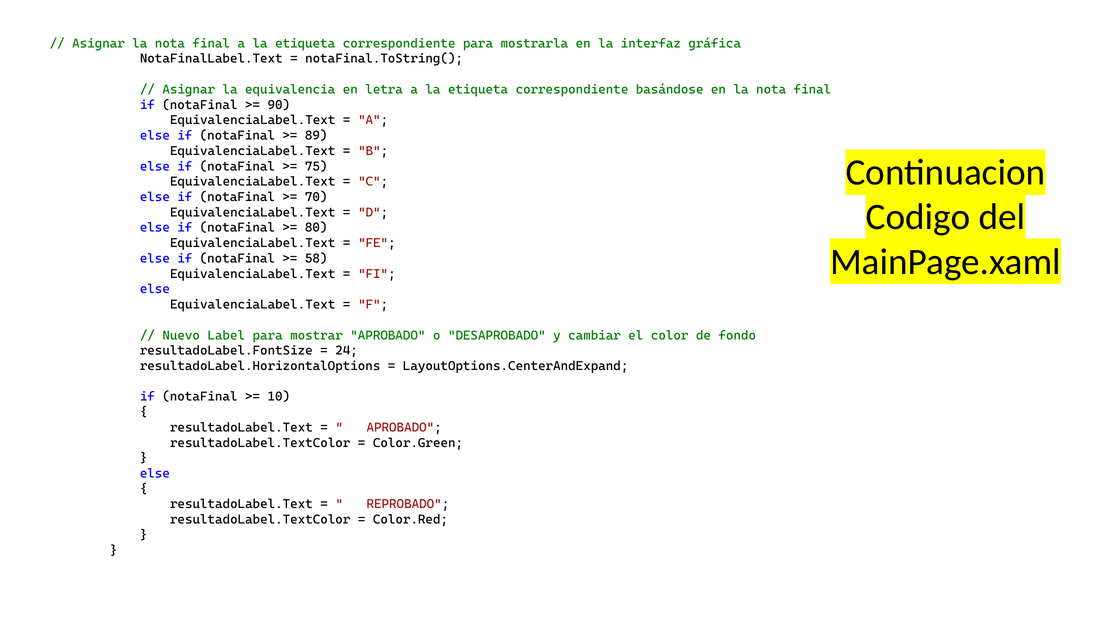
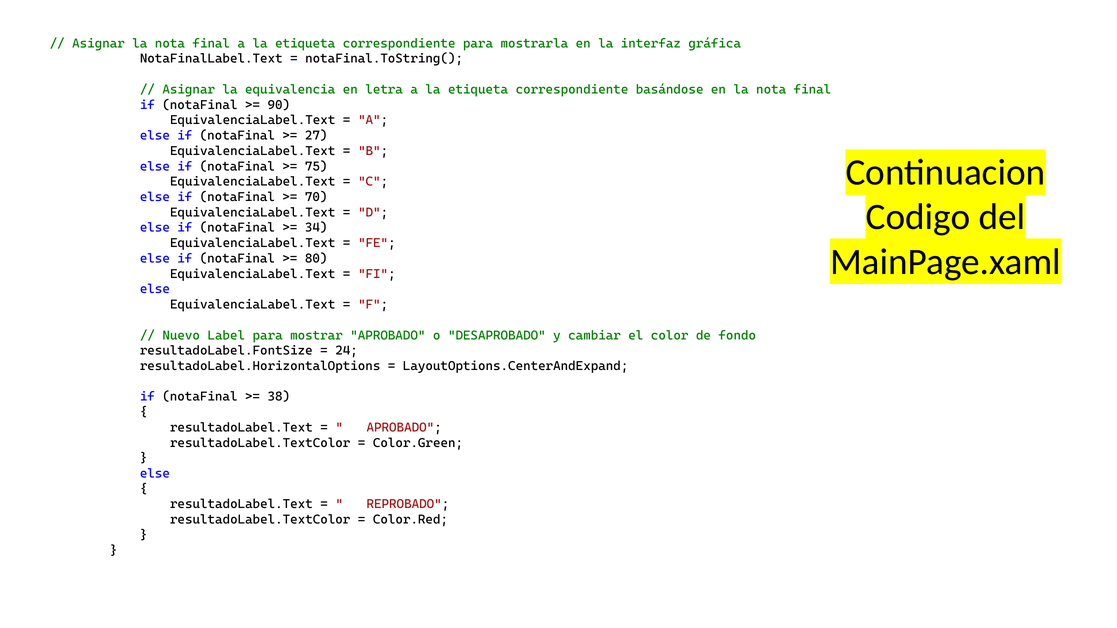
89: 89 -> 27 (316, 136)
80: 80 -> 34 (316, 228)
58: 58 -> 80 (316, 259)
10: 10 -> 38 (279, 397)
